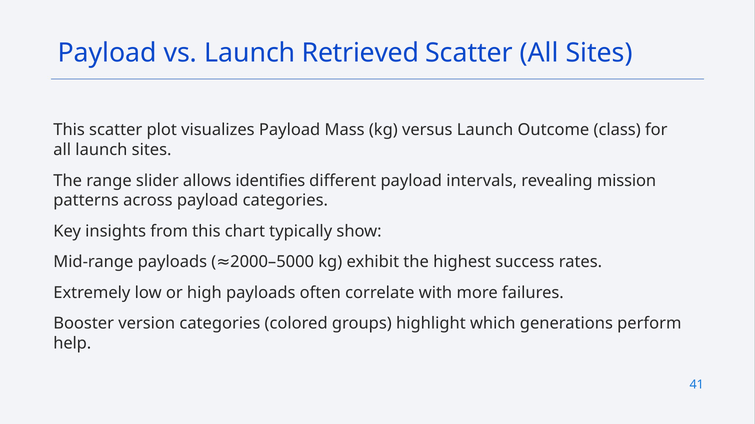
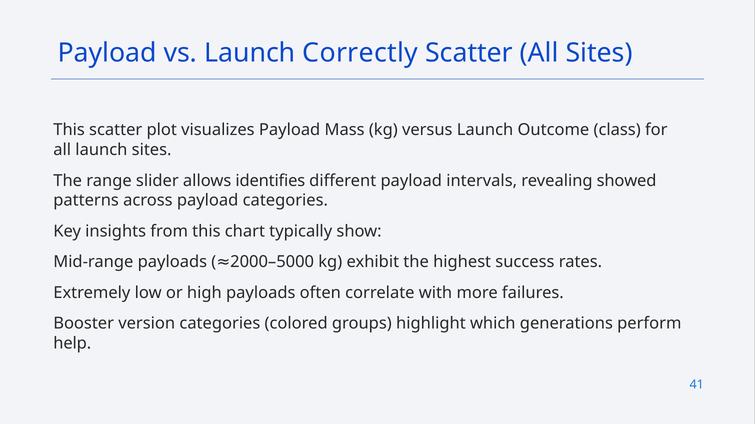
Retrieved: Retrieved -> Correctly (360, 53)
mission: mission -> showed (627, 181)
